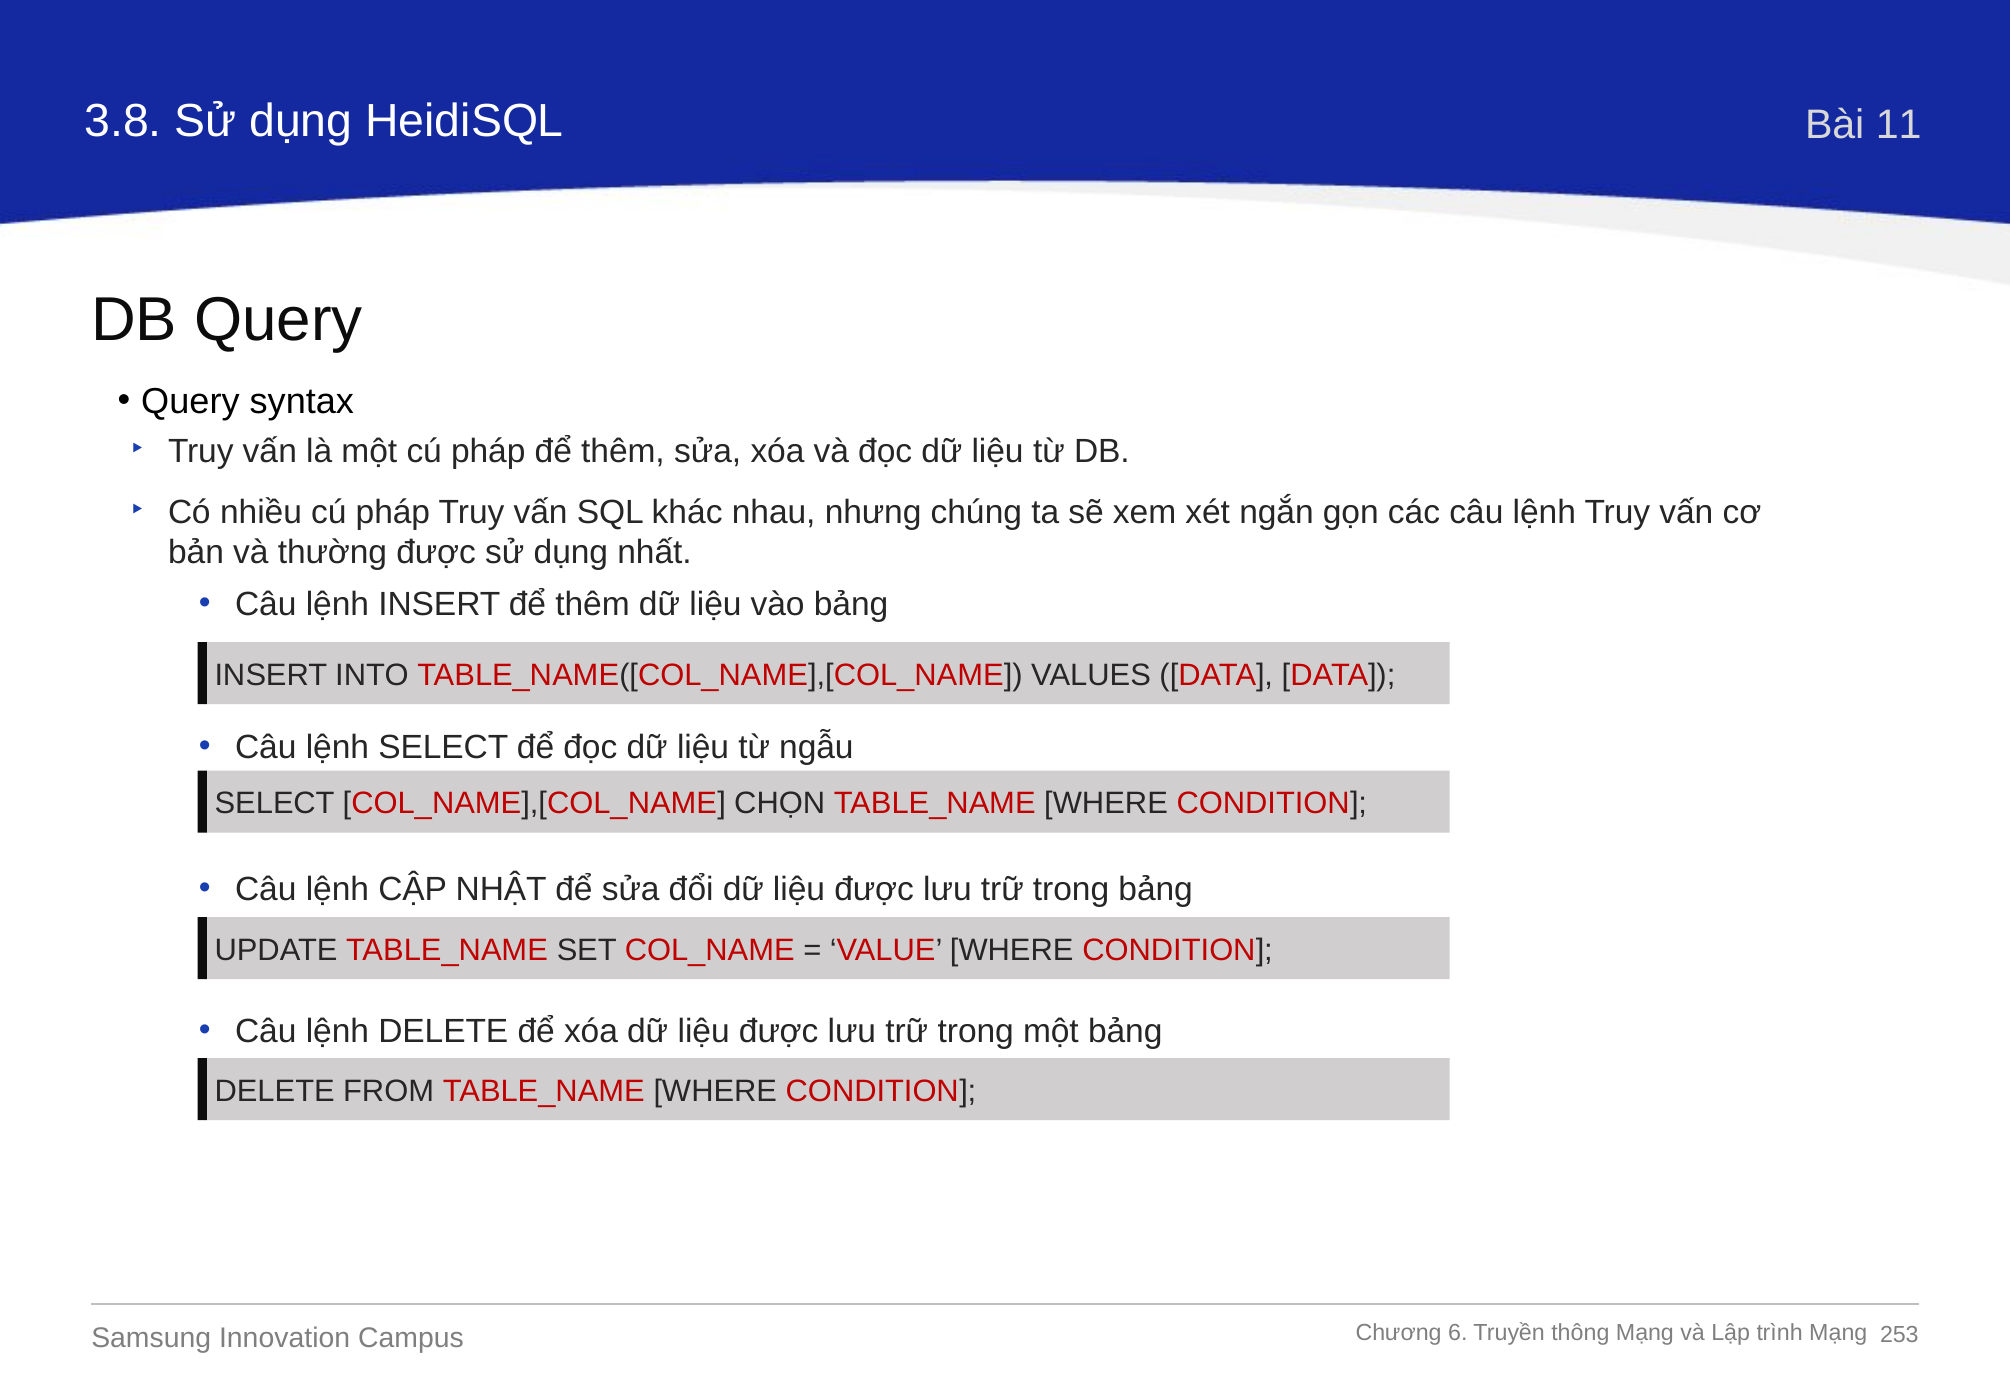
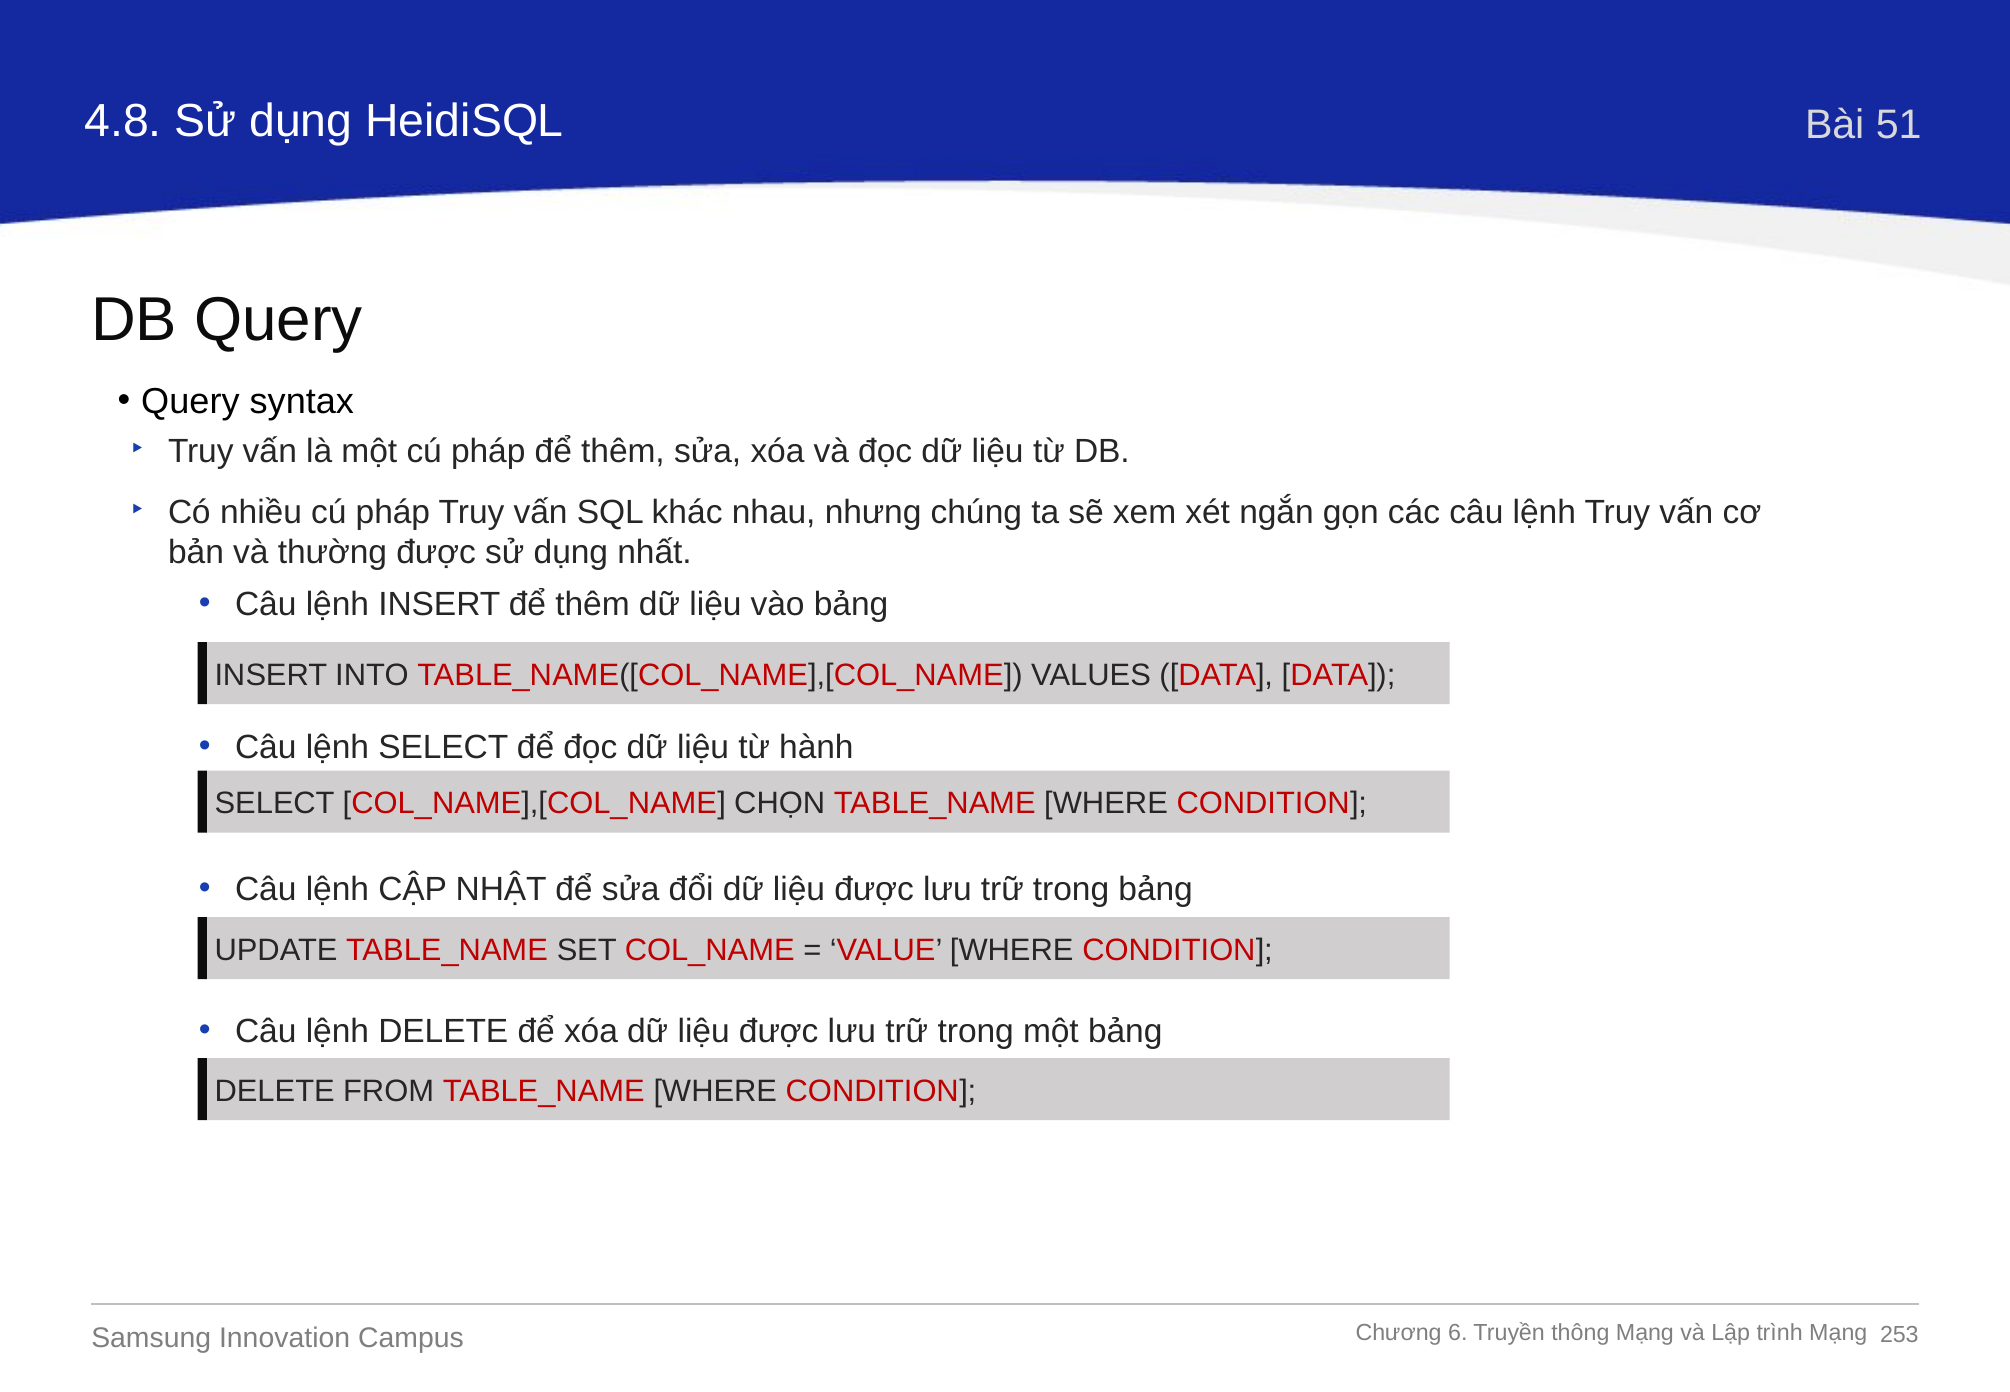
3.8: 3.8 -> 4.8 (123, 121)
11: 11 -> 51 (1899, 125)
ngẫu: ngẫu -> hành (816, 747)
